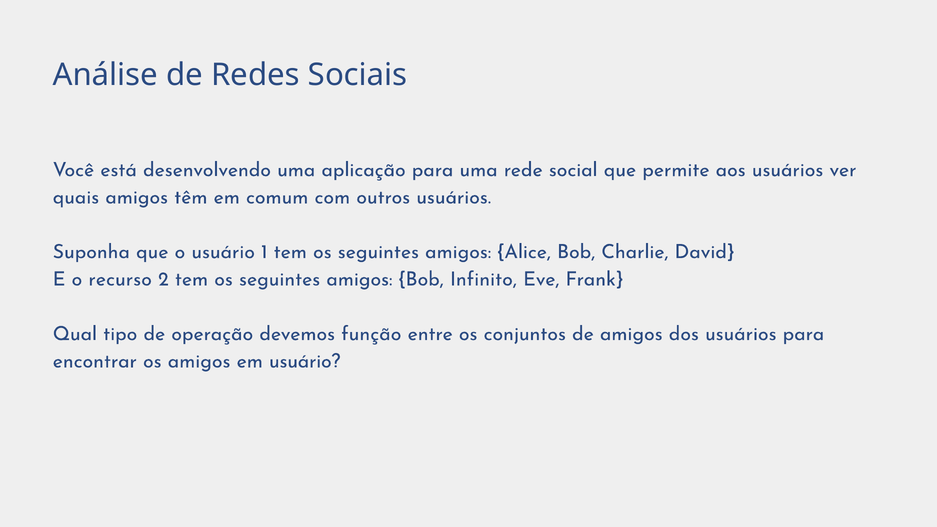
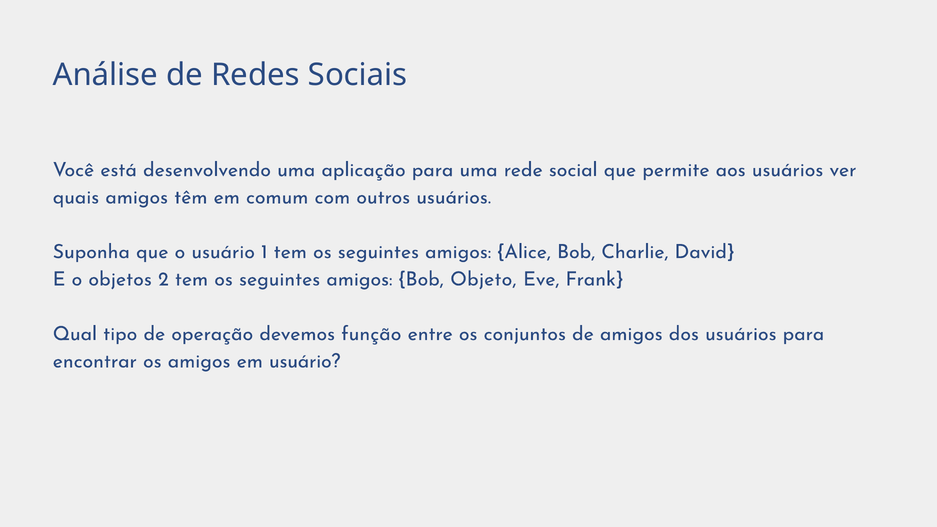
recurso: recurso -> objetos (120, 279)
Infinito: Infinito -> Objeto (483, 279)
